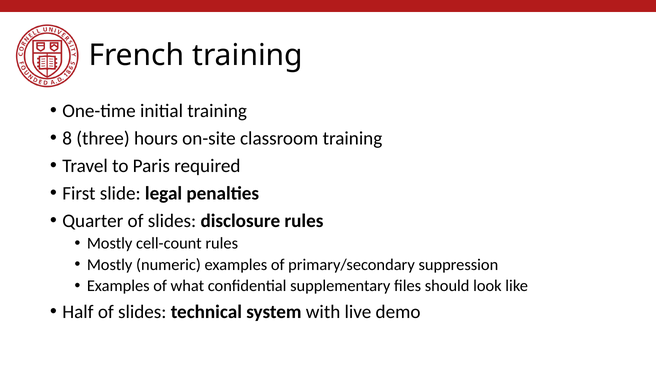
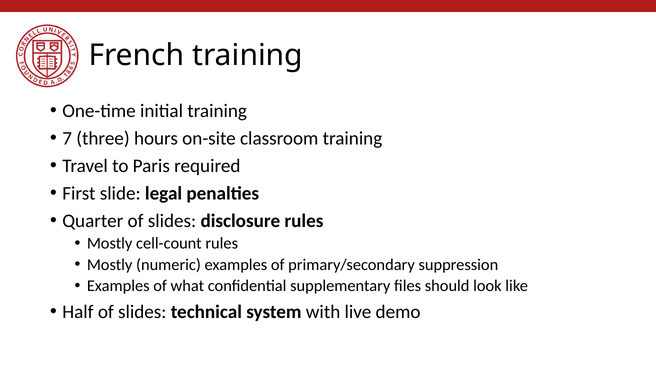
8: 8 -> 7 (67, 138)
